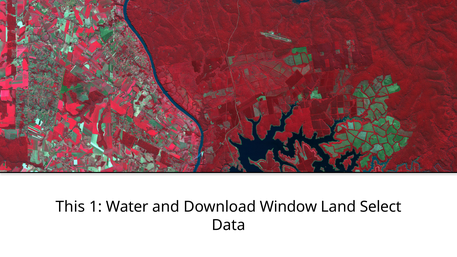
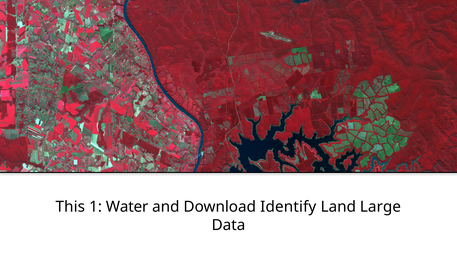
Window: Window -> Identify (288, 207)
Select: Select -> Large (380, 207)
